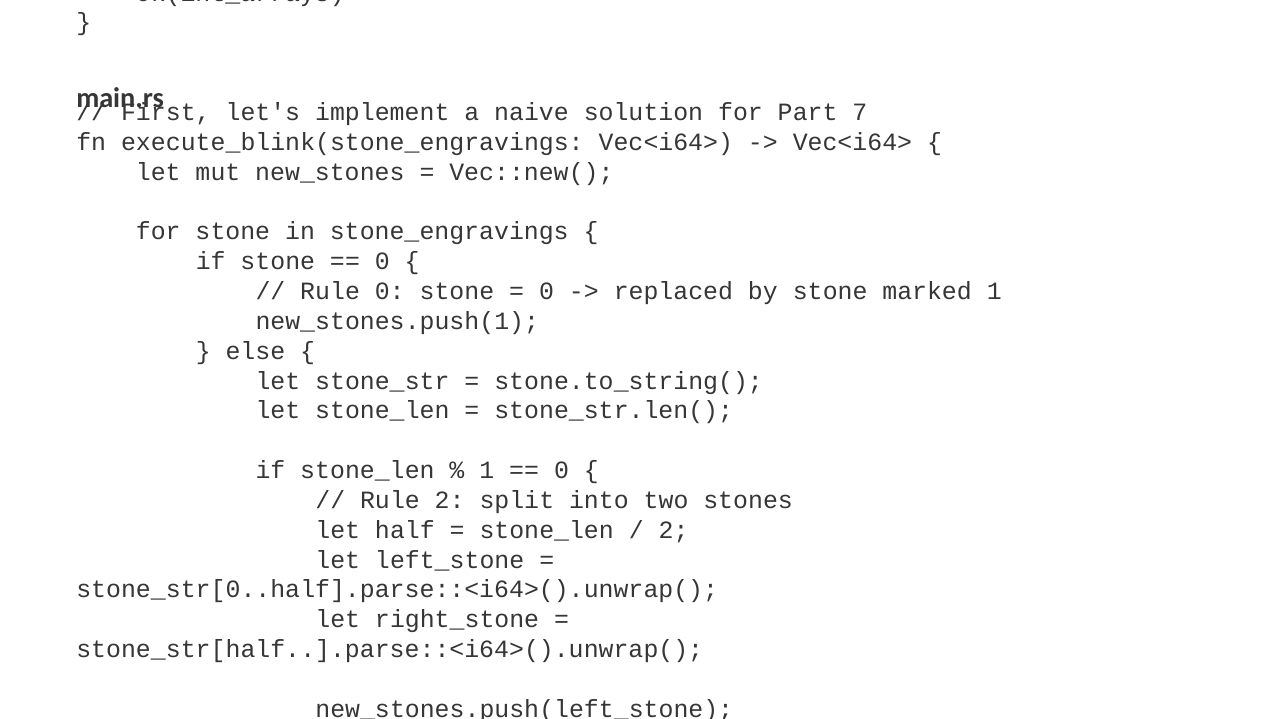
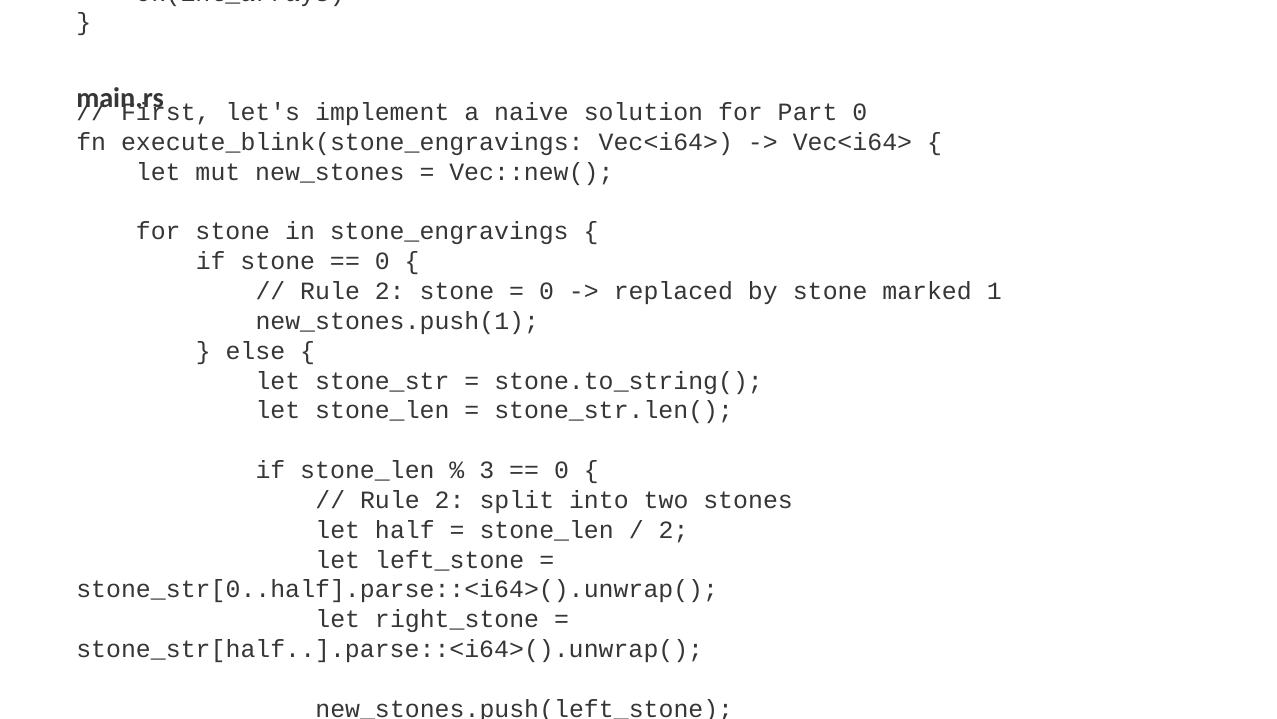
Part 7: 7 -> 0 (860, 112)
0: 0 -> 2 (390, 291)
1: 1 -> 3 (487, 470)
